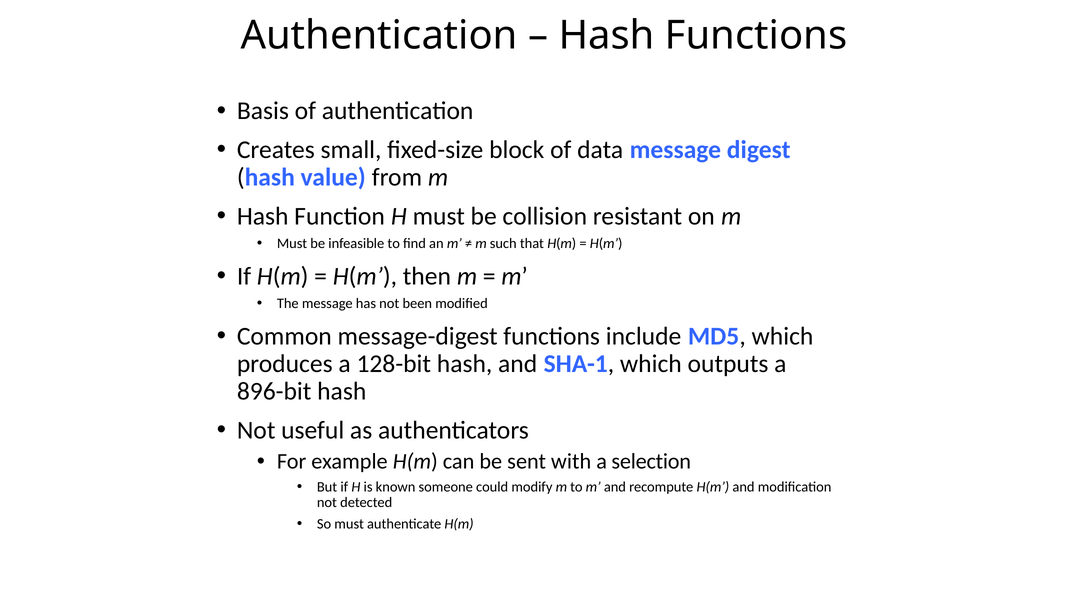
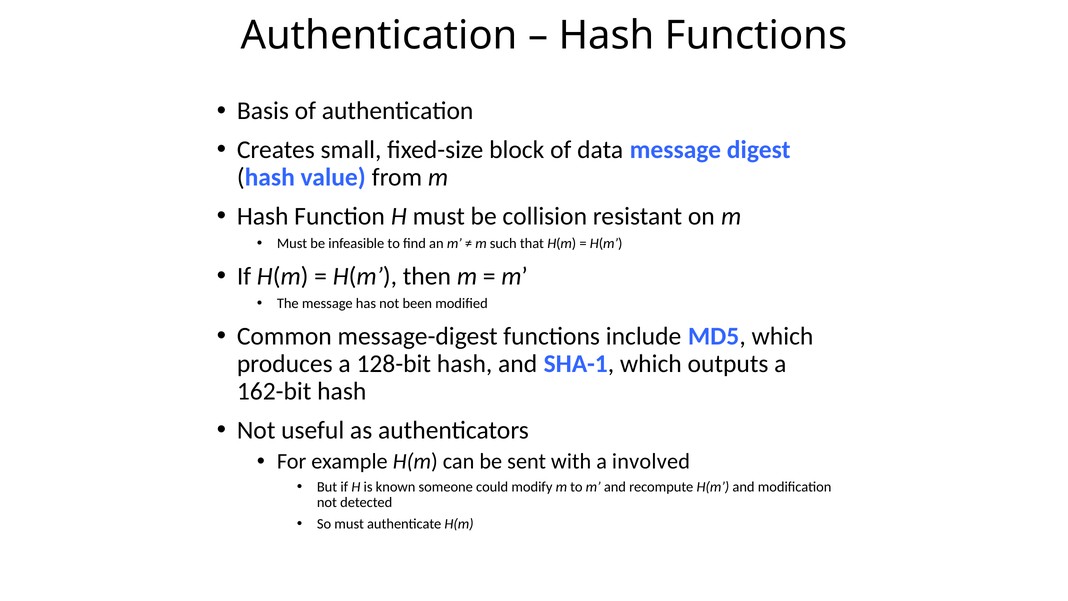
896-bit: 896-bit -> 162-bit (274, 391)
selection: selection -> involved (651, 461)
